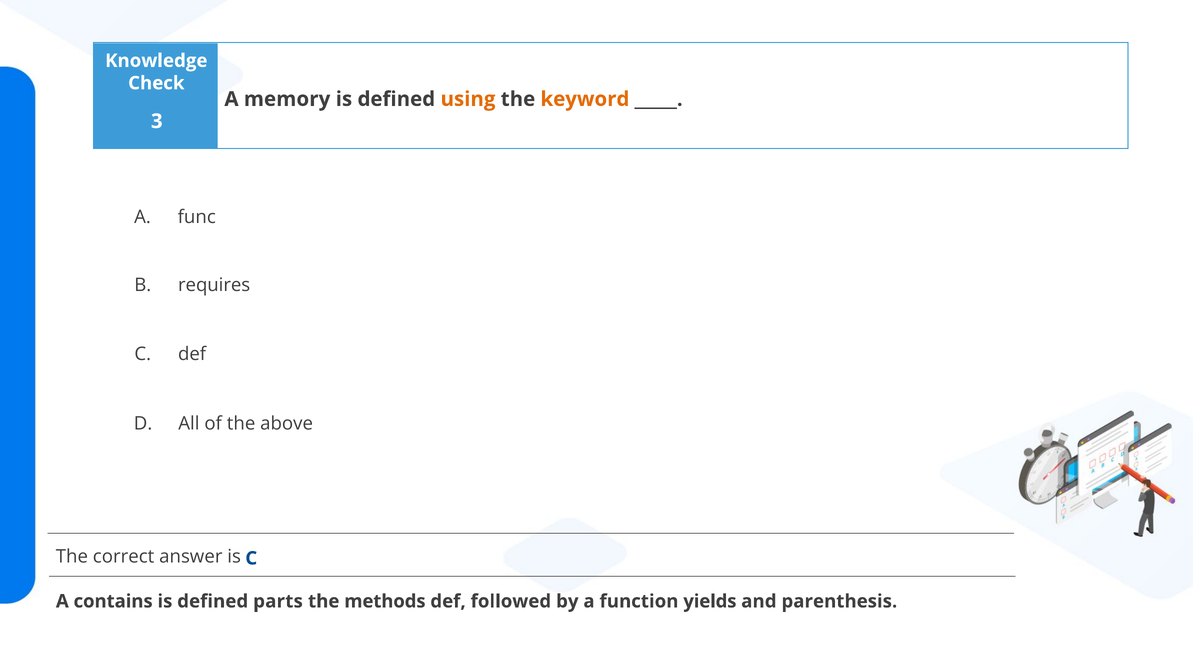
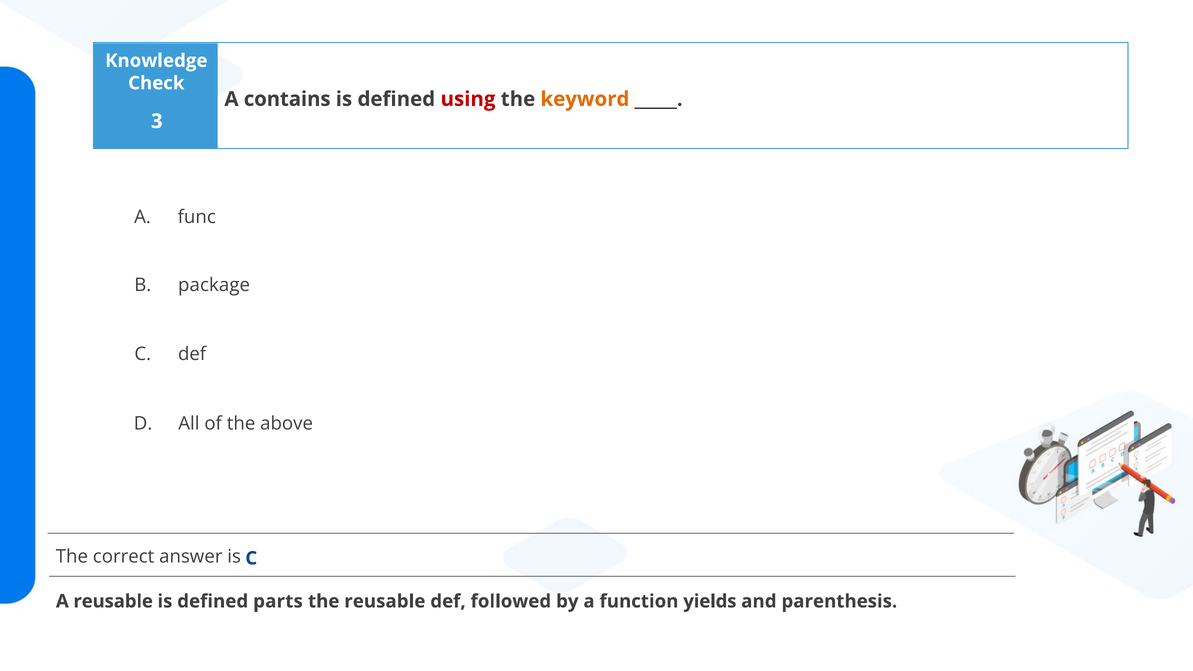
memory: memory -> contains (287, 99)
using colour: orange -> red (468, 99)
requires: requires -> package (214, 285)
A contains: contains -> reusable (113, 601)
the methods: methods -> reusable (385, 601)
